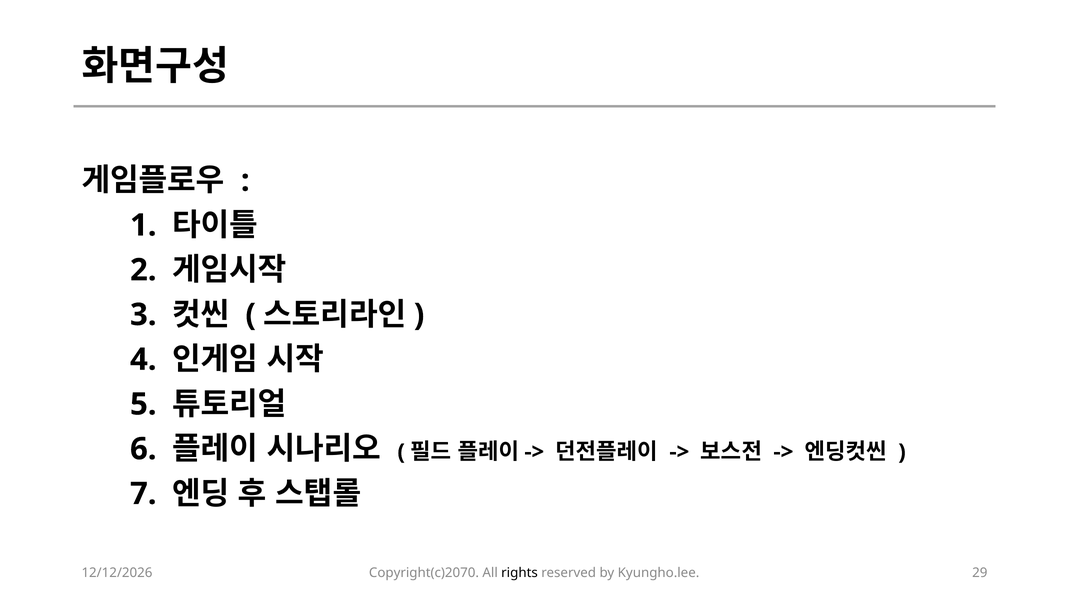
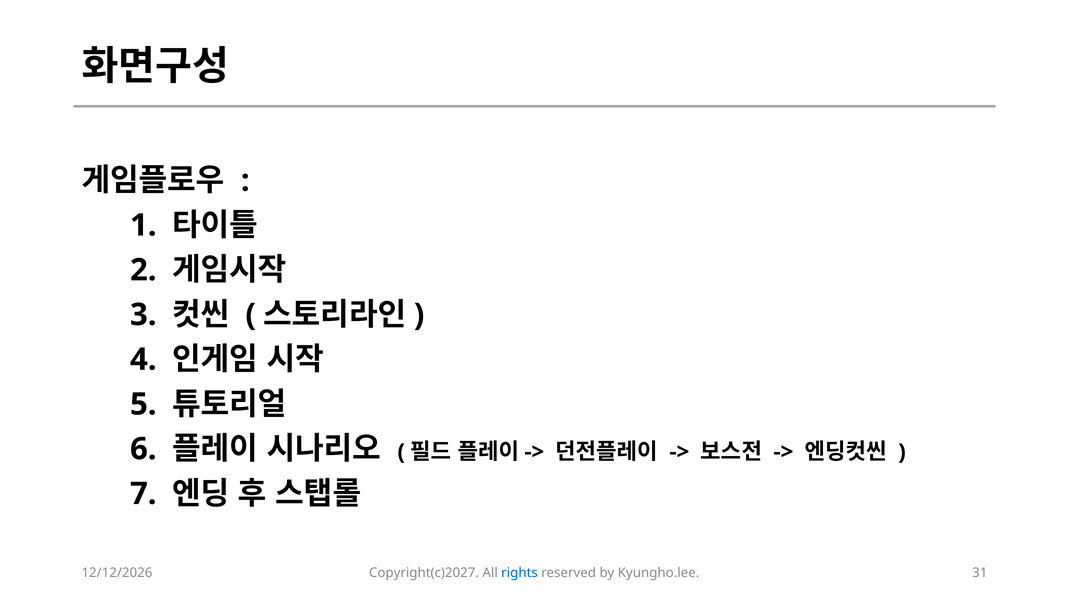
Copyright(c)2070: Copyright(c)2070 -> Copyright(c)2027 (424, 573)
rights colour: black -> blue (520, 573)
29: 29 -> 31 (980, 573)
